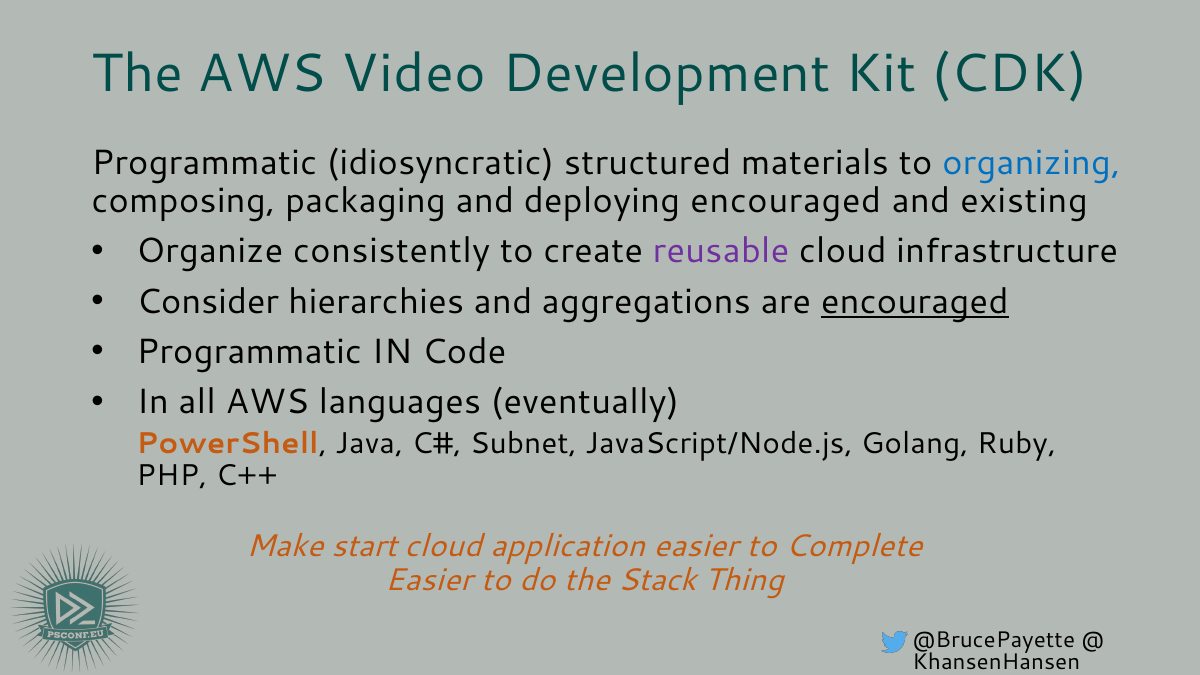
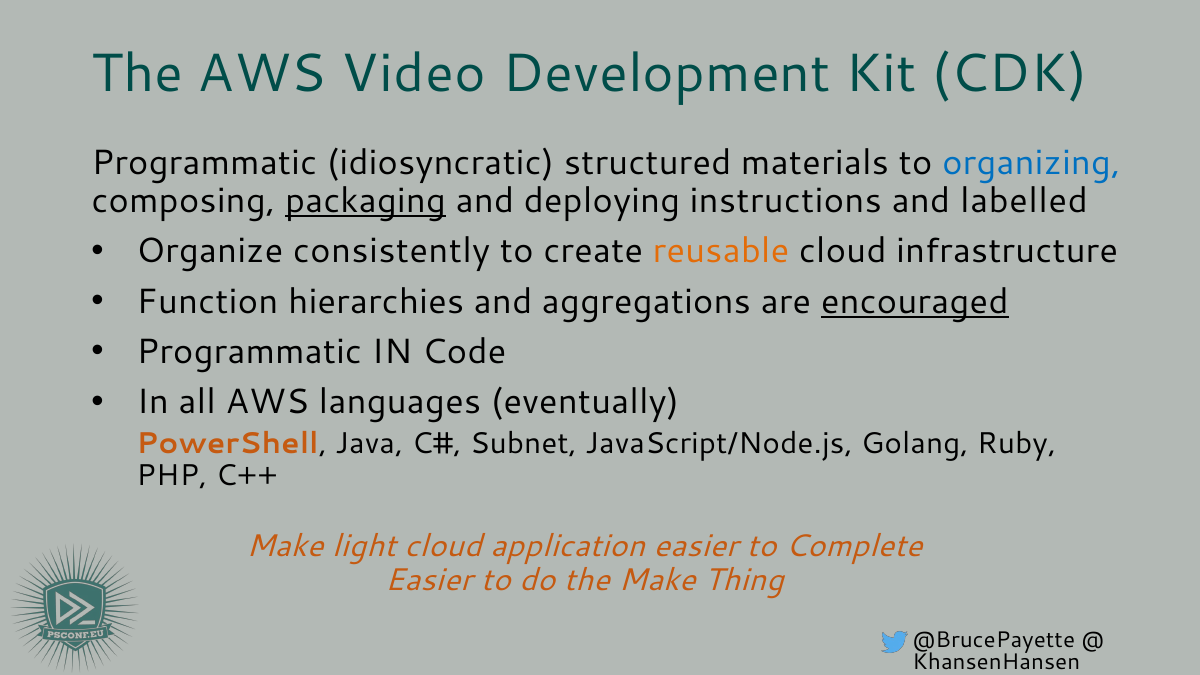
packaging underline: none -> present (366, 201)
deploying encouraged: encouraged -> instructions (786, 201)
existing: existing -> labelled (1024, 201)
reusable colour: purple -> orange (721, 251)
Consider: Consider -> Function (208, 301)
start: start -> light (364, 546)
the Stack: Stack -> Make (657, 580)
